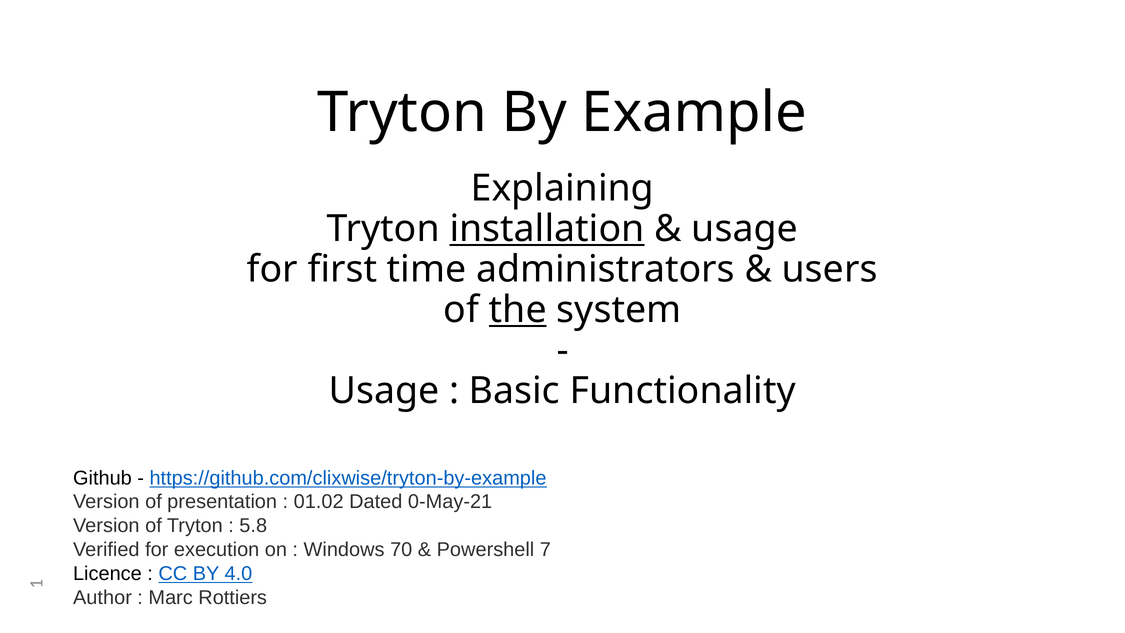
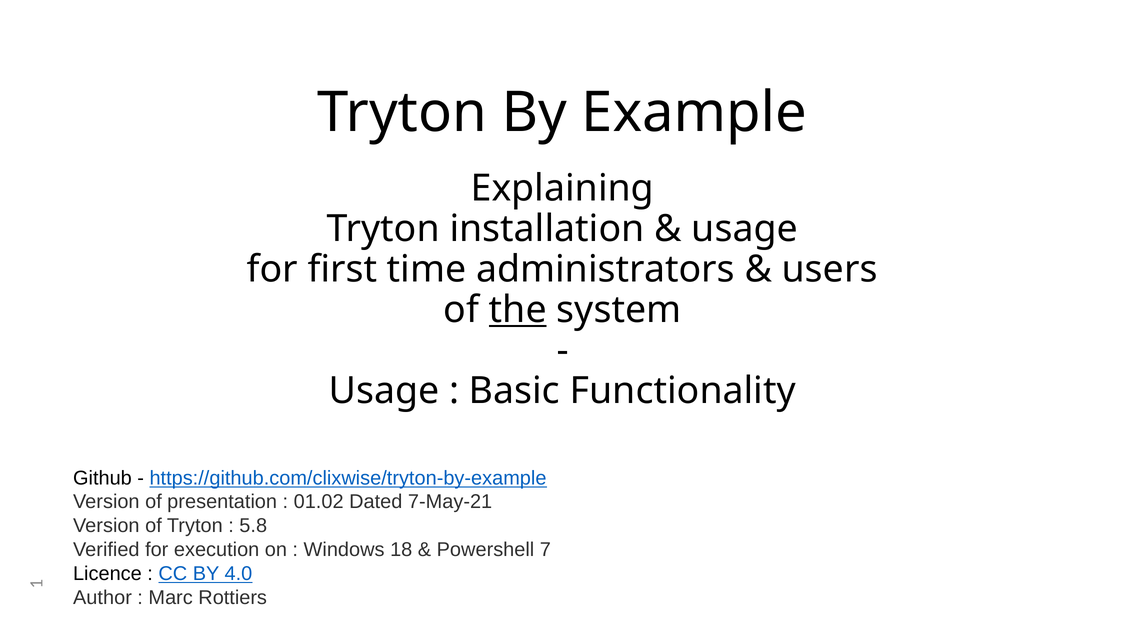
installation underline: present -> none (547, 229)
0-May-21: 0-May-21 -> 7-May-21 (450, 502)
70: 70 -> 18 (401, 550)
